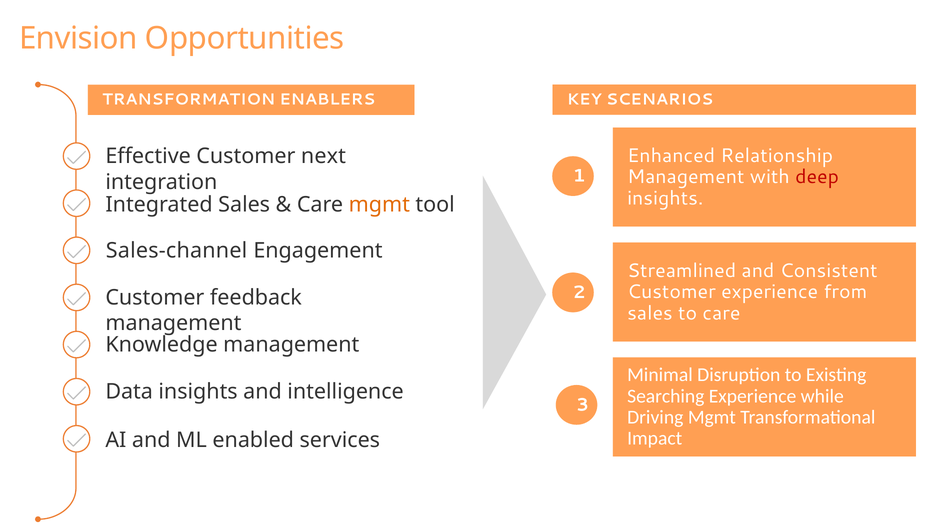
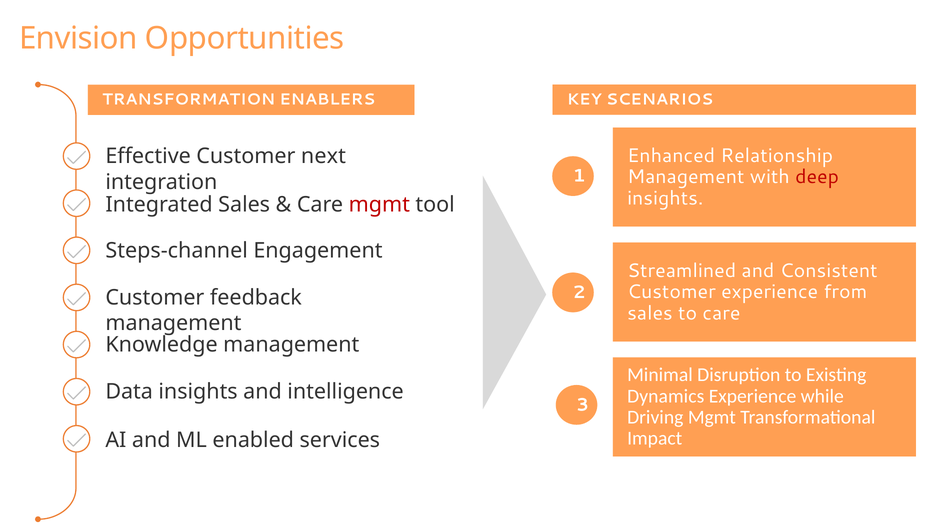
mgmt colour: orange -> red (379, 205)
Sales-channel: Sales-channel -> Steps-channel (177, 250)
Searching: Searching -> Dynamics (666, 396)
